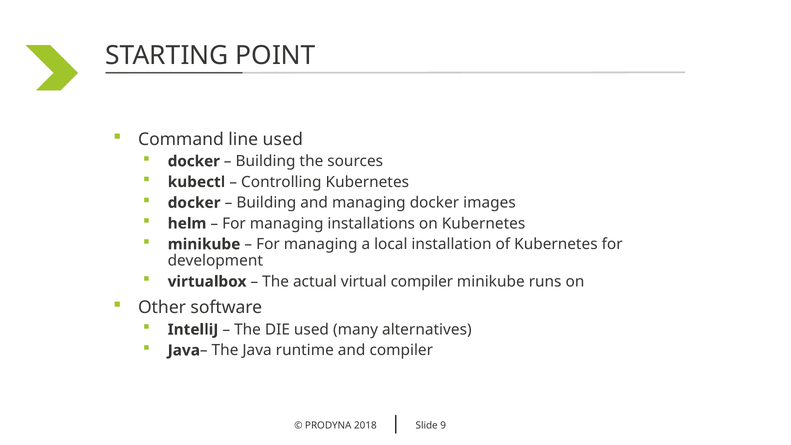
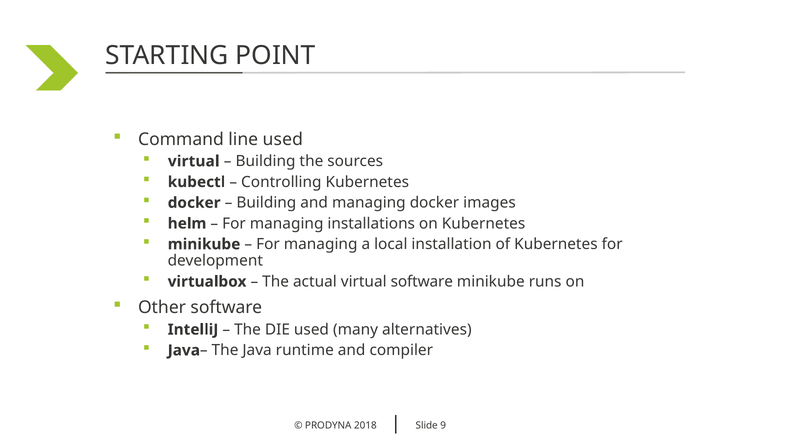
docker: docker -> virtual (194, 161)
virtual compiler: compiler -> software (422, 282)
